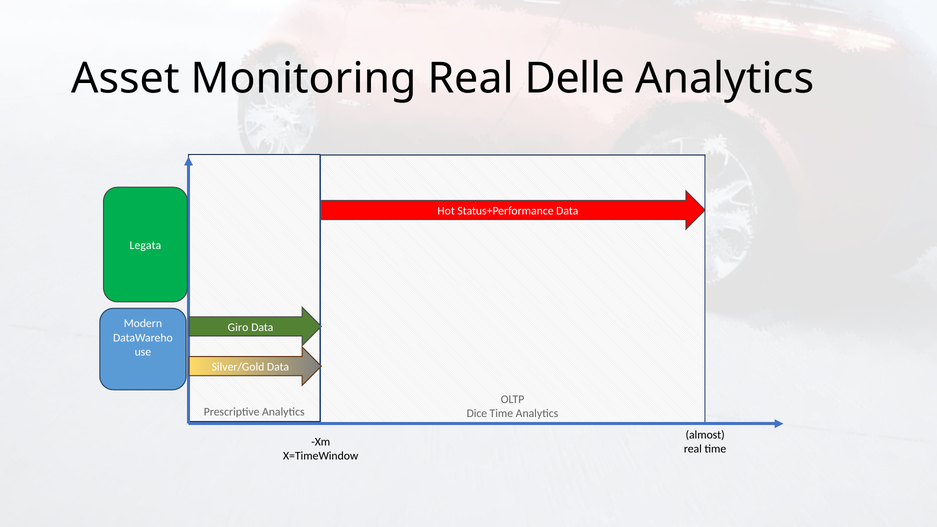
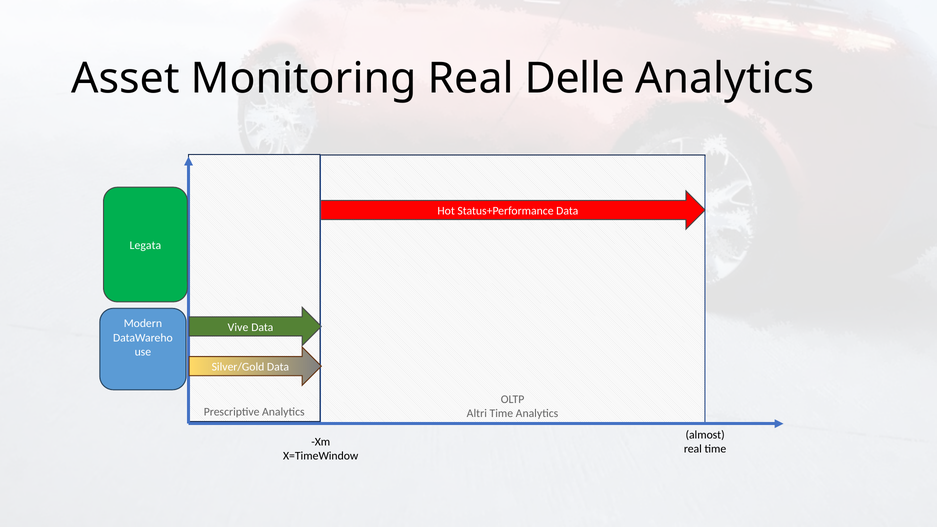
Giro: Giro -> Vive (238, 327)
Dice: Dice -> Altri (477, 413)
